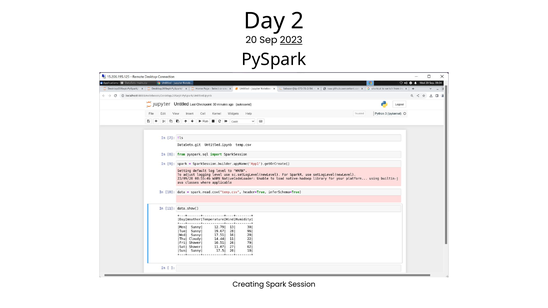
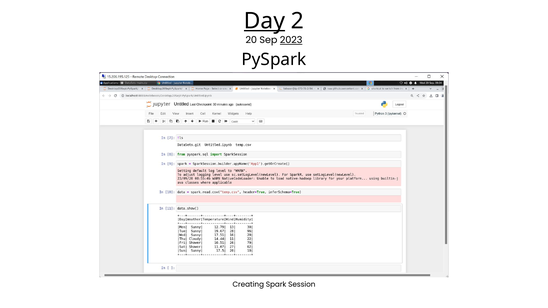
Day underline: none -> present (265, 21)
